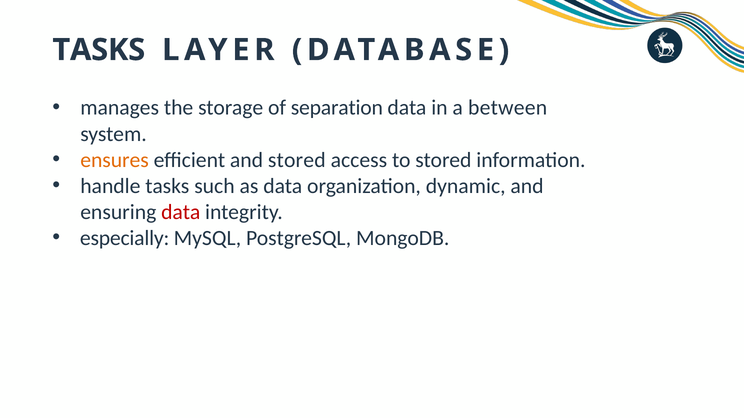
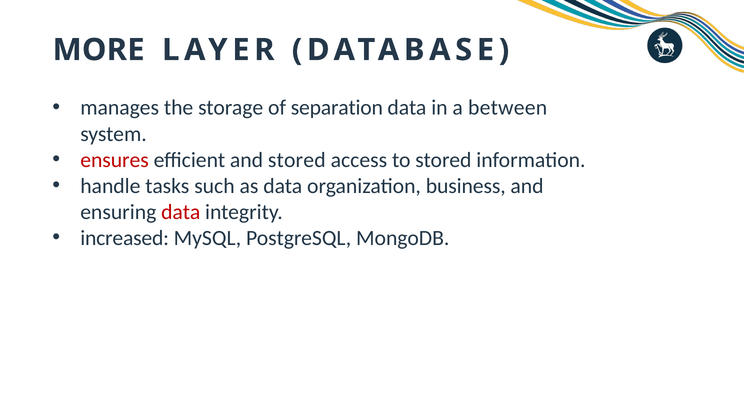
TASKS: TASKS -> MORE (99, 50)
ensures colour: orange -> red (115, 160)
dynamic: dynamic -> business (466, 186)
especially: especially -> increased (125, 238)
